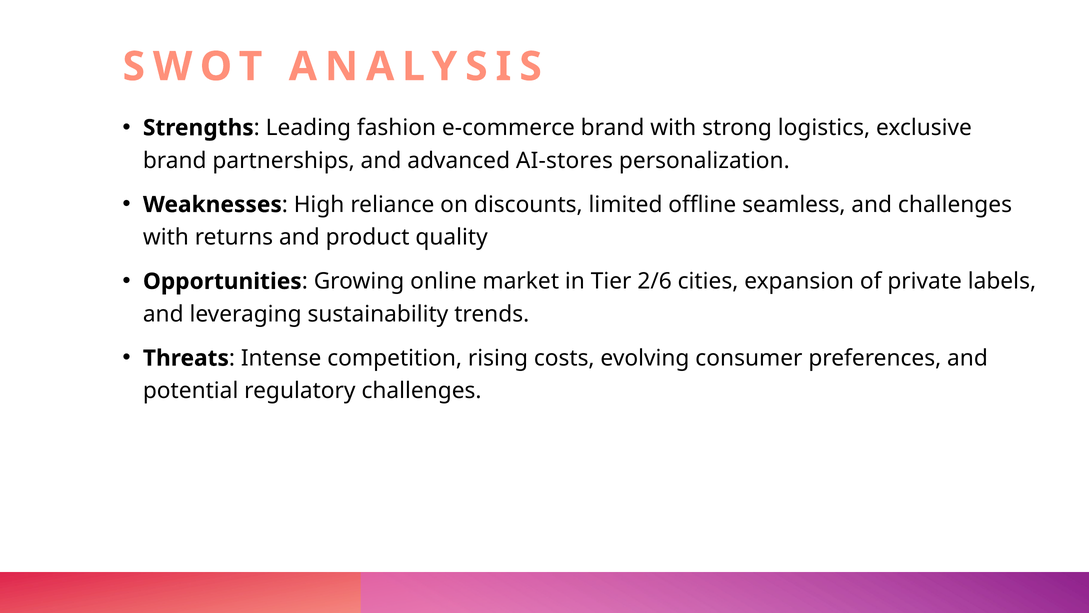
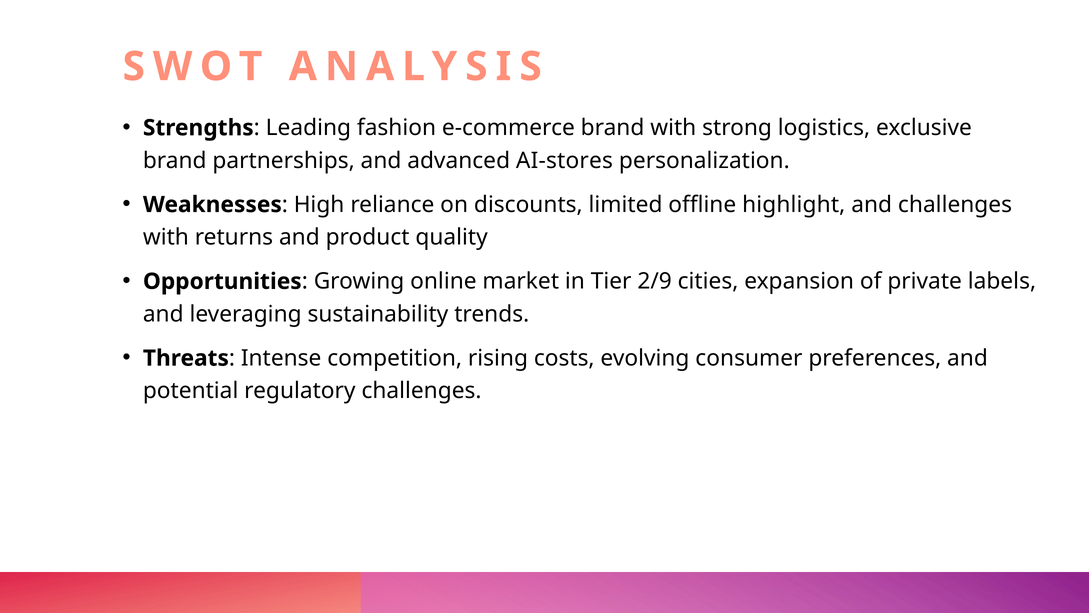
seamless: seamless -> highlight (794, 204)
2/6: 2/6 -> 2/9 (655, 281)
